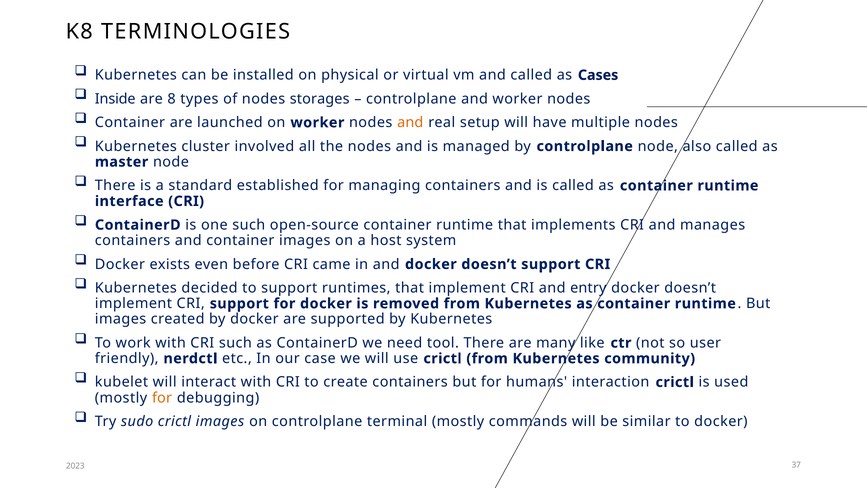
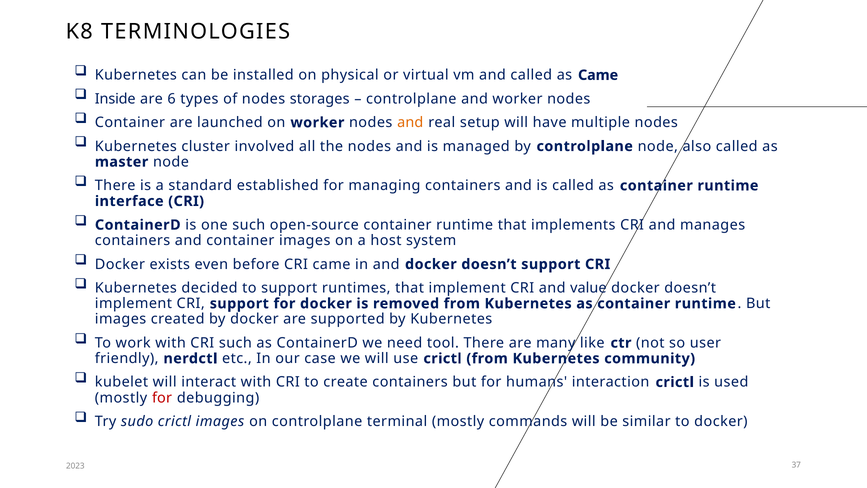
as Cases: Cases -> Came (598, 75)
8: 8 -> 6 (172, 99)
entry: entry -> value (588, 288)
for colour: orange -> red (162, 398)
